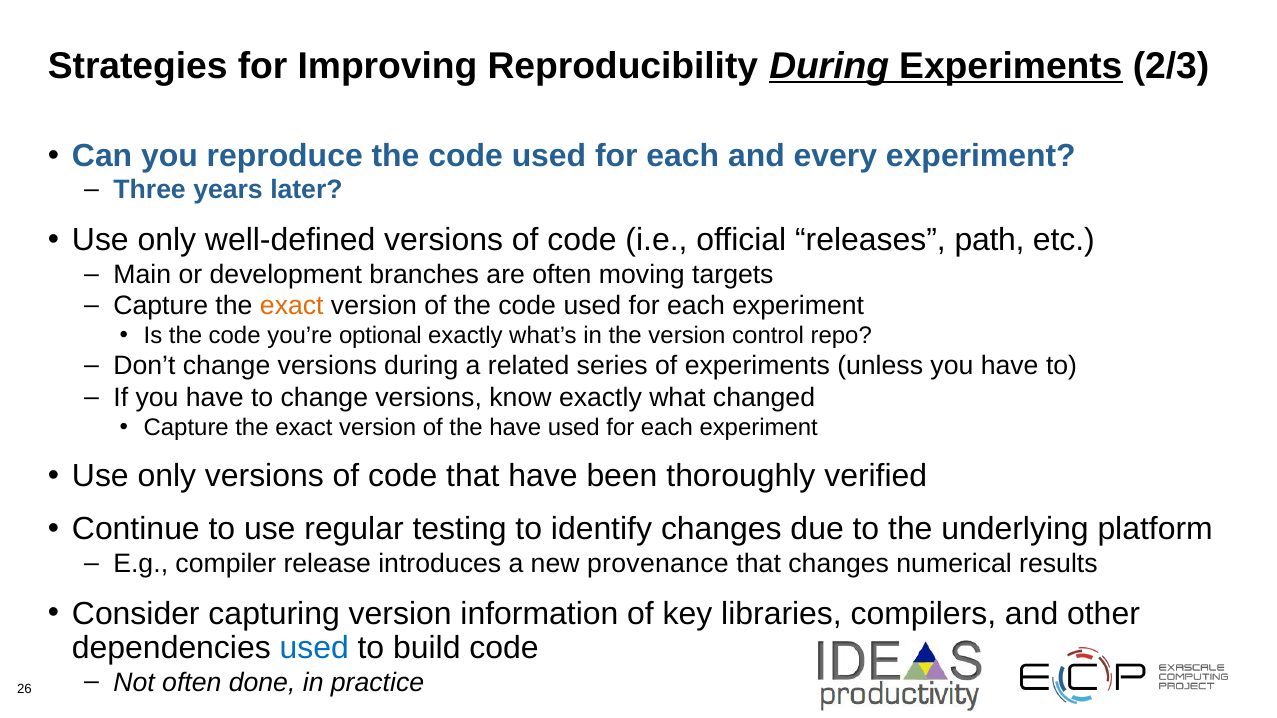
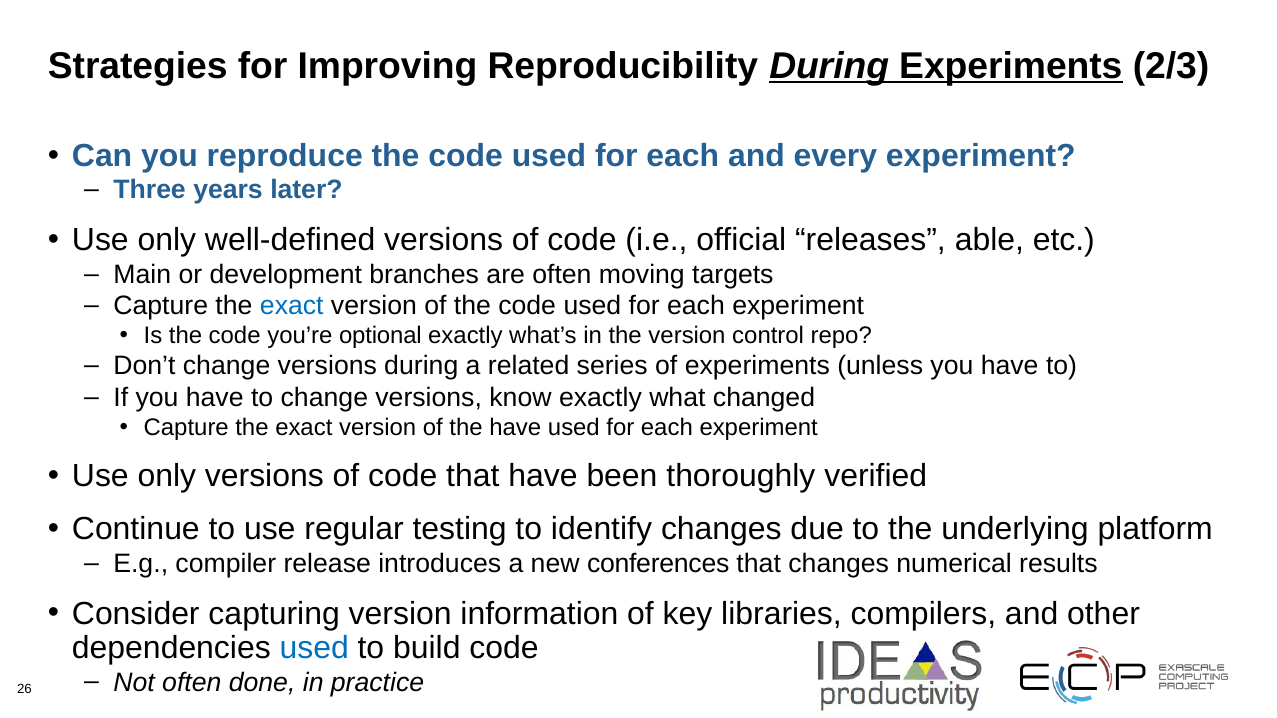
path: path -> able (989, 240)
exact colour: orange -> blue (292, 306)
provenance: provenance -> conferences (658, 564)
